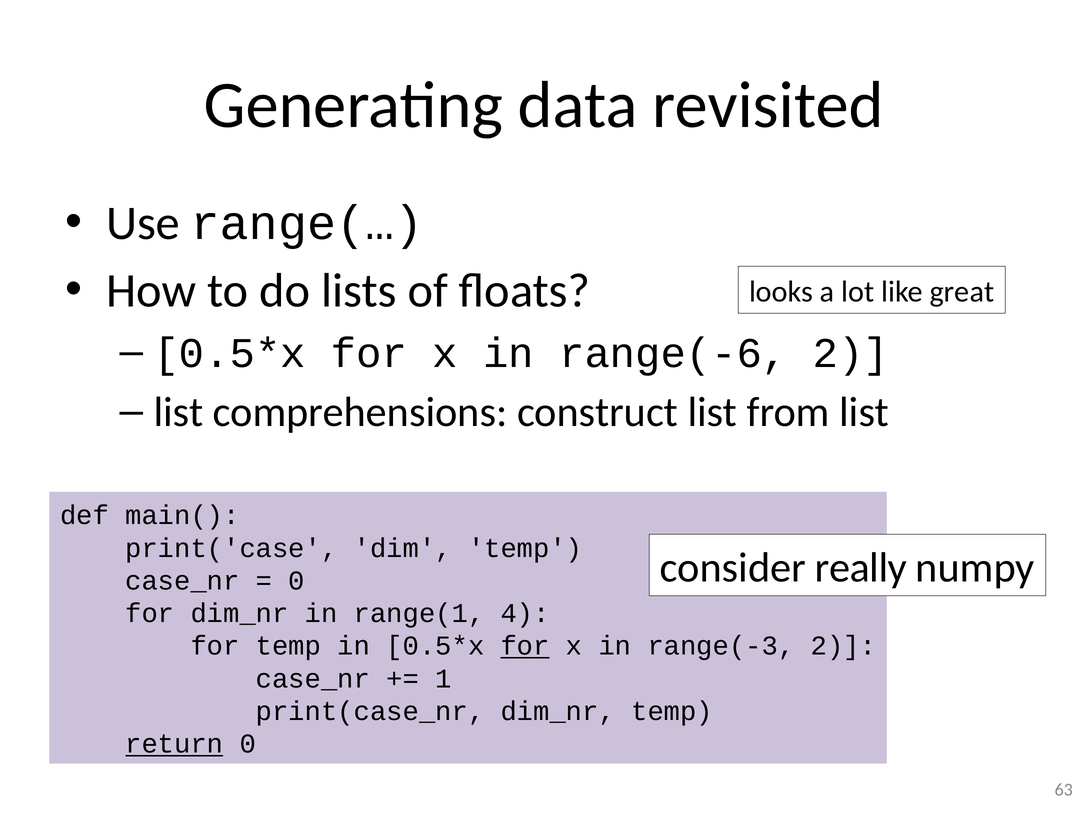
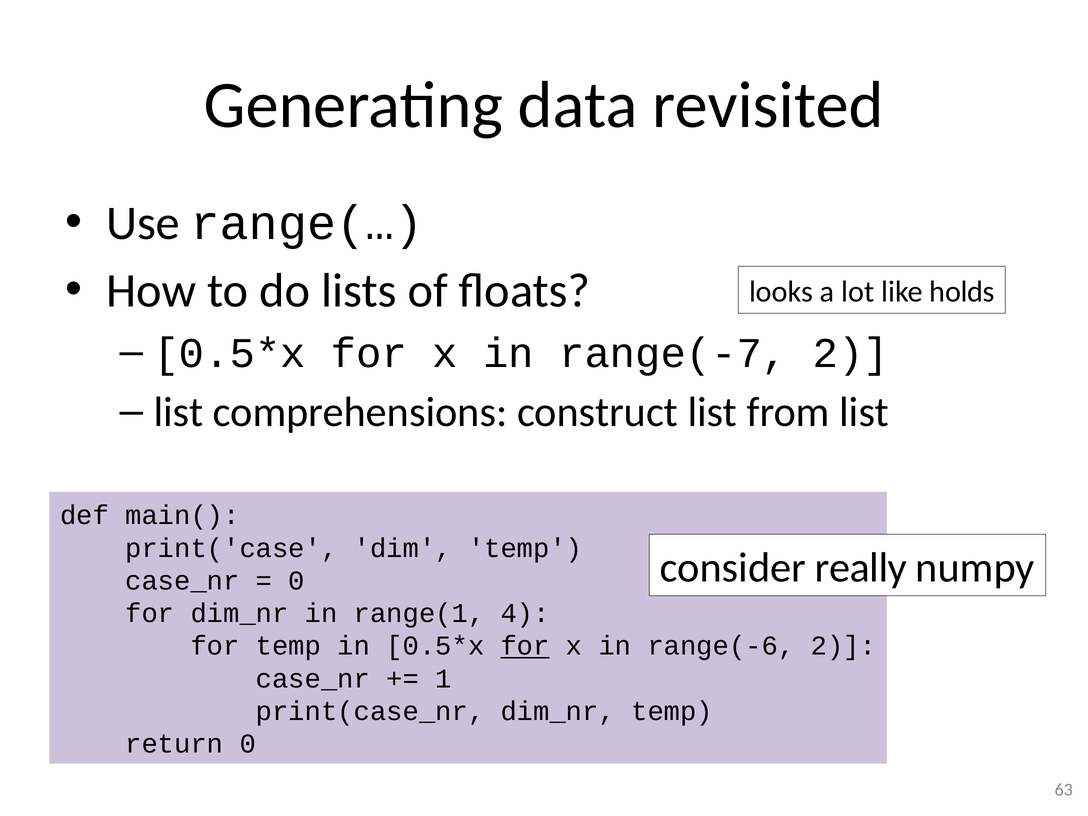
great: great -> holds (962, 292)
range(-6: range(-6 -> range(-7 (673, 353)
range(-3: range(-3 -> range(-6 (721, 646)
return underline: present -> none (174, 744)
